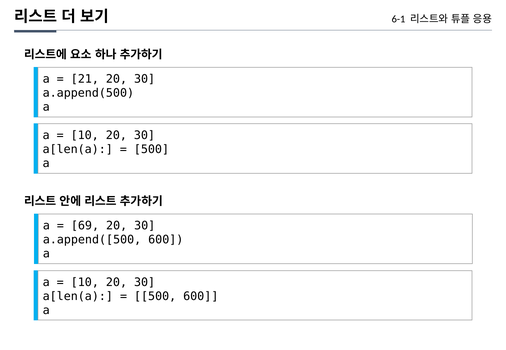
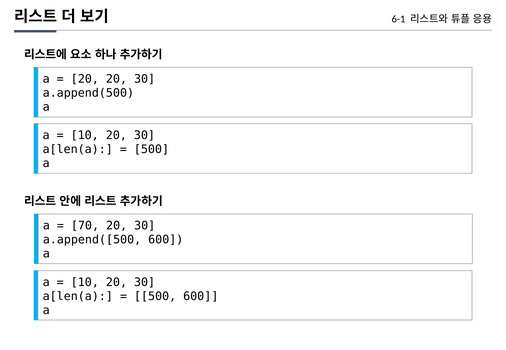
21: 21 -> 20 (85, 79)
69: 69 -> 70 (85, 226)
